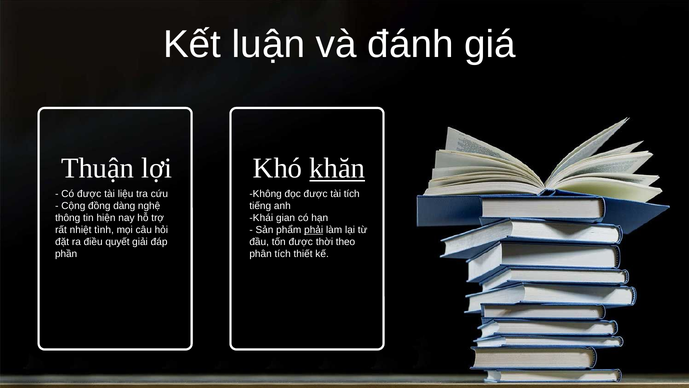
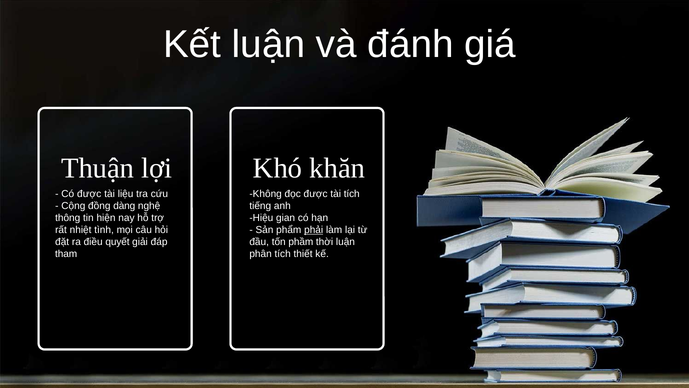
khăn underline: present -> none (337, 168)
Khái: Khái -> Hiệu (261, 218)
tốn được: được -> phầm (301, 242)
thời theo: theo -> luận (345, 242)
phần: phần -> tham (66, 254)
